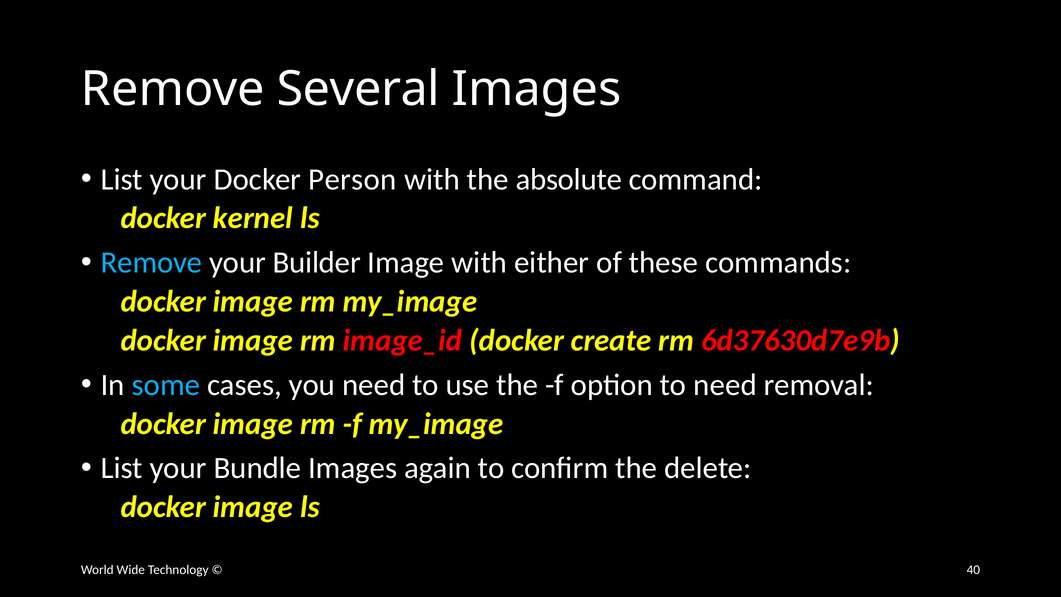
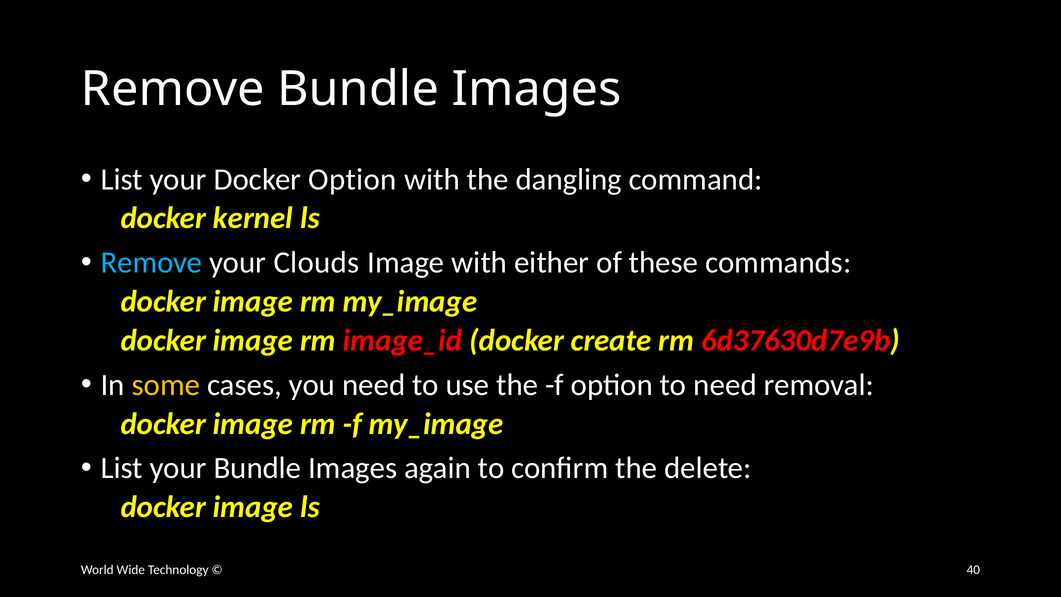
Remove Several: Several -> Bundle (358, 89)
Docker Person: Person -> Option (353, 179)
absolute: absolute -> dangling (569, 179)
Builder: Builder -> Clouds (317, 263)
some colour: light blue -> yellow (166, 385)
